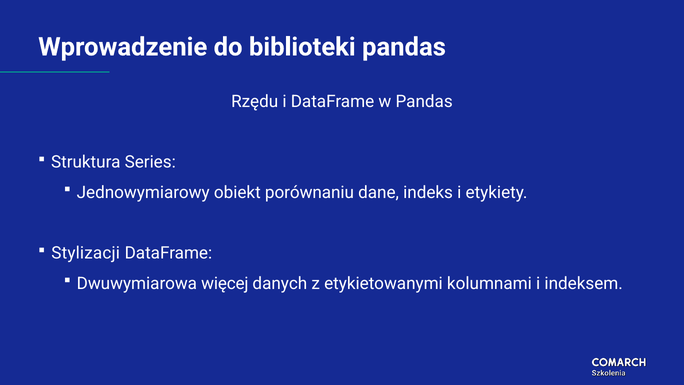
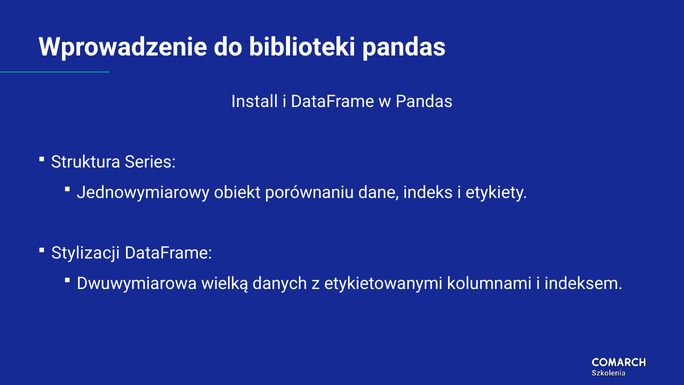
Rzędu: Rzędu -> Install (255, 101)
więcej: więcej -> wielką (225, 283)
